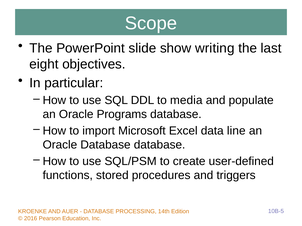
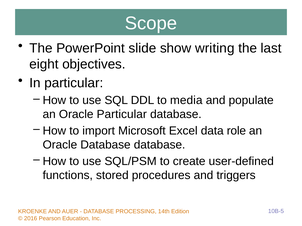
Oracle Programs: Programs -> Particular (122, 115)
line: line -> role (236, 131)
